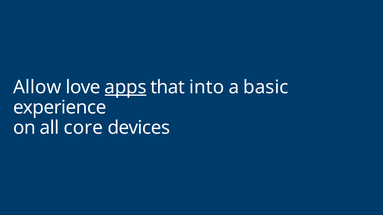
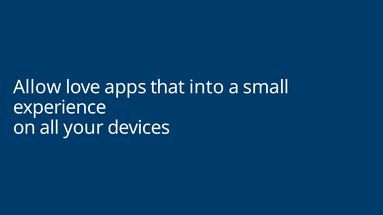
apps underline: present -> none (126, 87)
basic: basic -> small (266, 87)
core: core -> your (83, 128)
